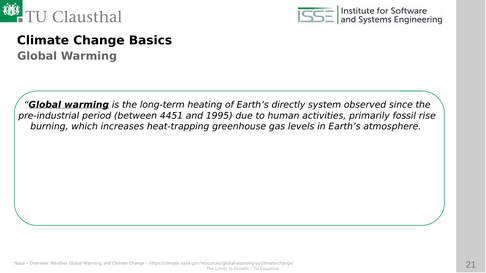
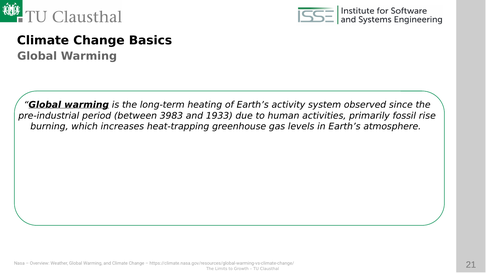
directly: directly -> activity (288, 105)
4451: 4451 -> 3983 (171, 116)
1995: 1995 -> 1933 (219, 116)
